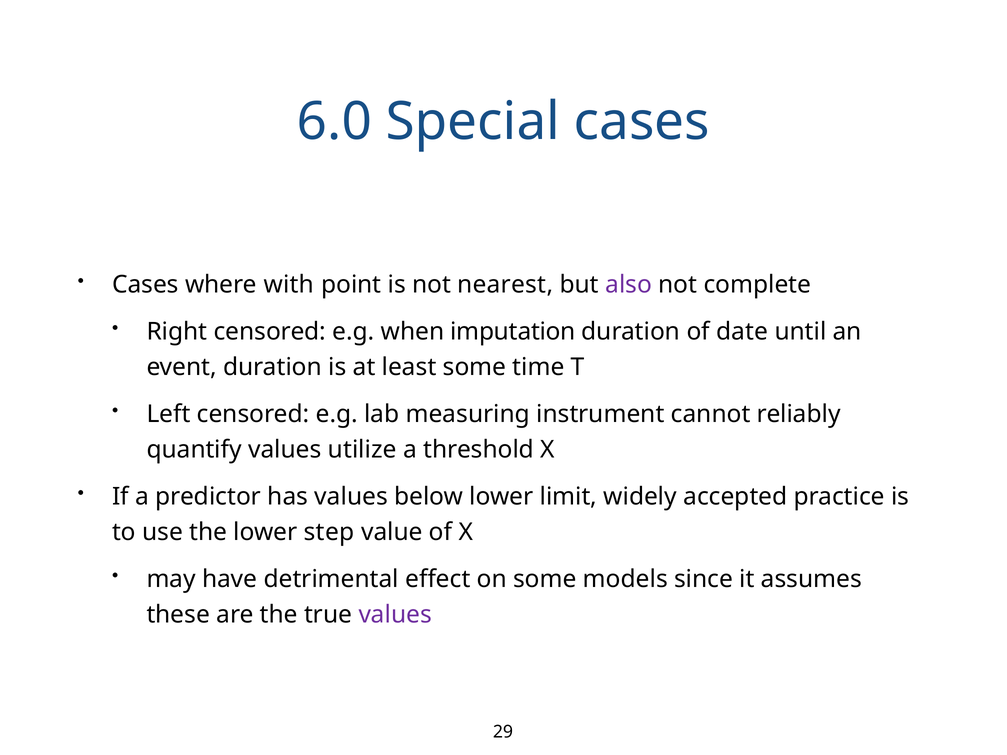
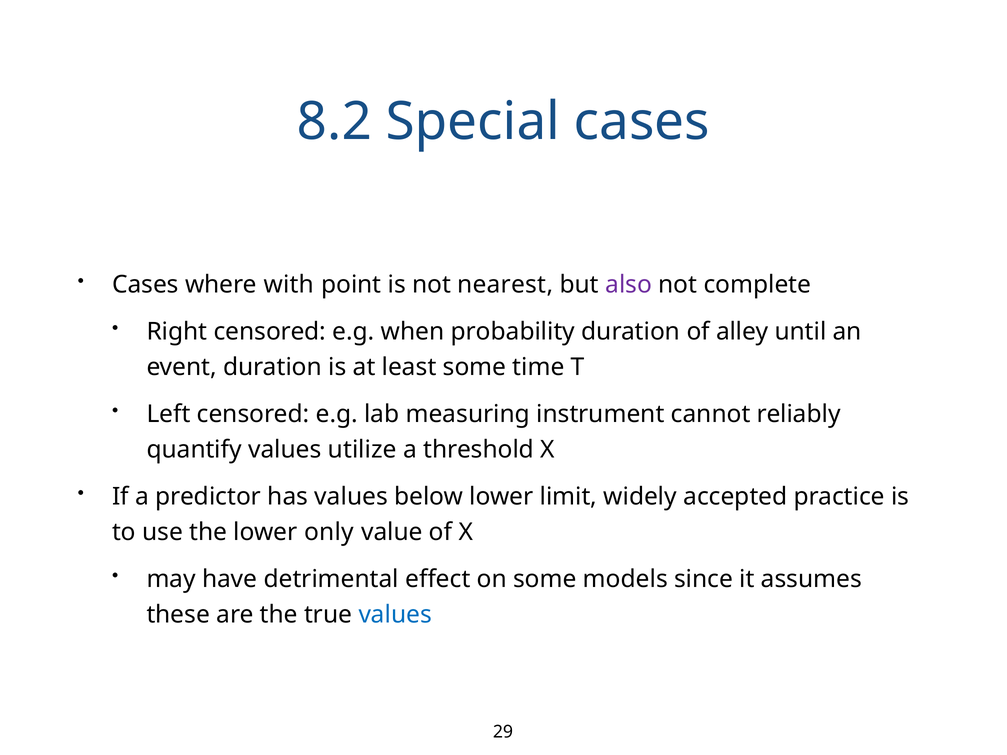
6.0: 6.0 -> 8.2 (334, 122)
imputation: imputation -> probability (513, 332)
date: date -> alley (742, 332)
step: step -> only (329, 532)
values colour: purple -> blue (395, 615)
